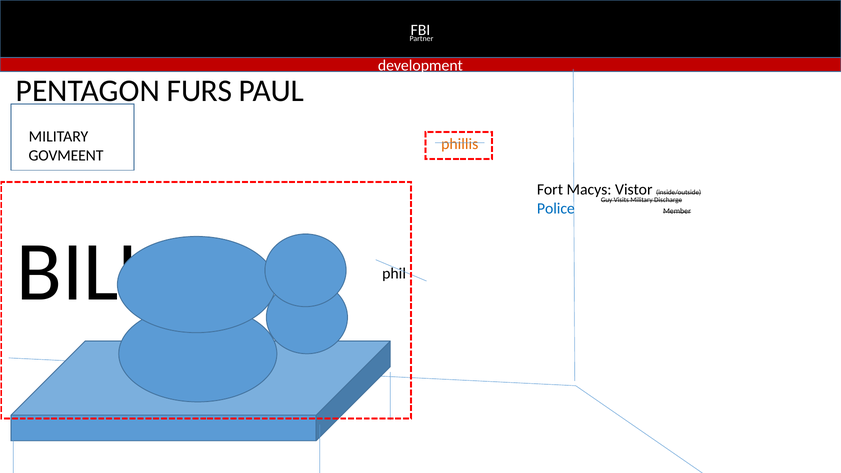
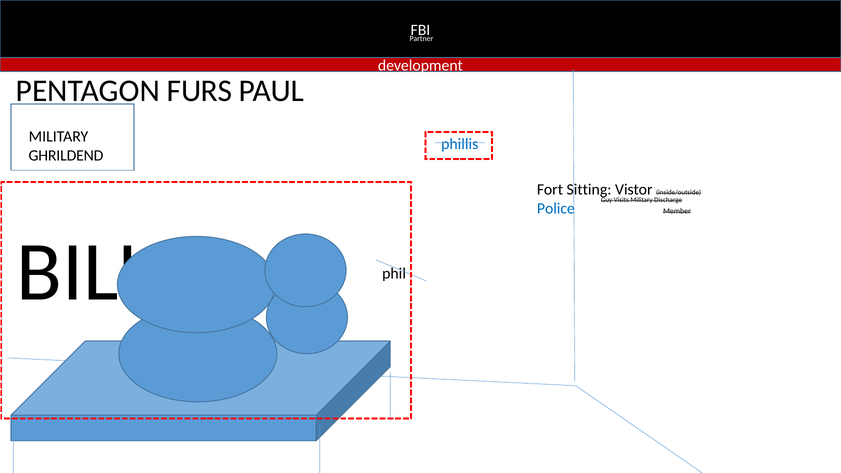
phillis colour: orange -> blue (460, 144)
GOVMEENT: GOVMEENT -> GHRILDEND (66, 156)
Macys: Macys -> Sitting (589, 190)
